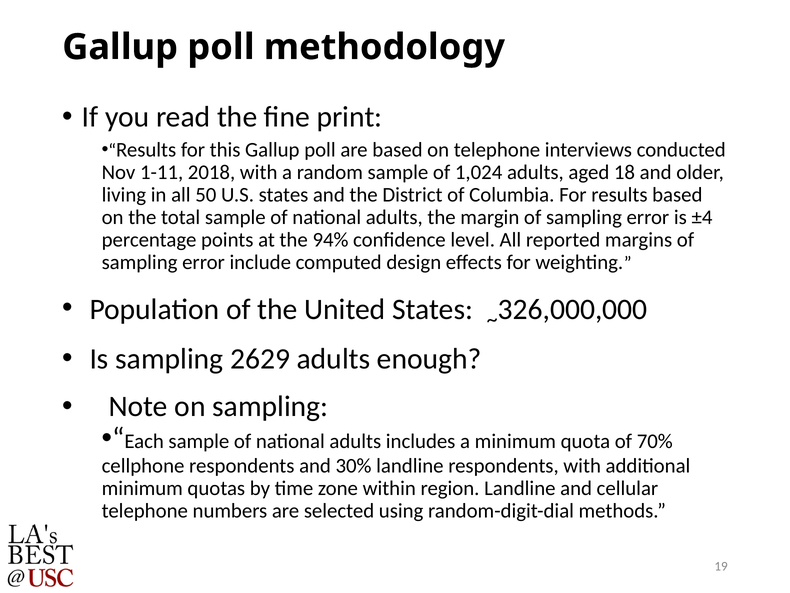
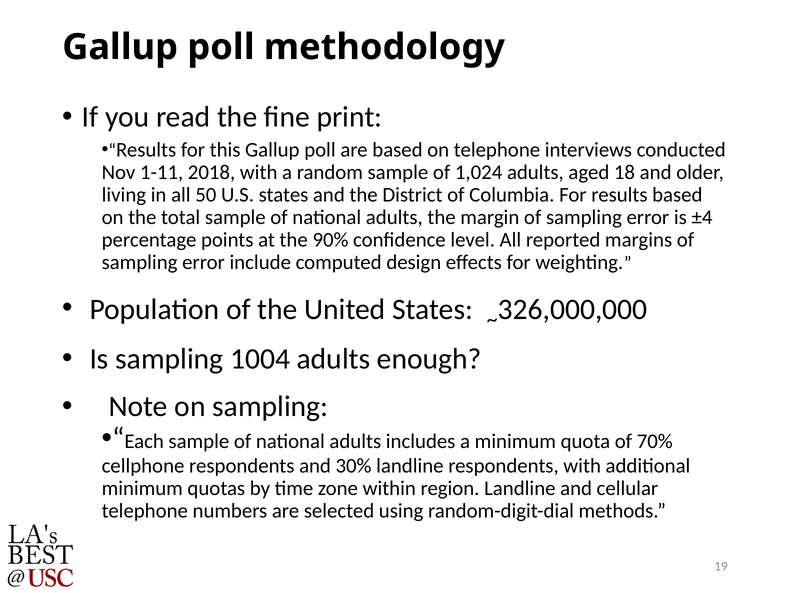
94%: 94% -> 90% (330, 240)
2629: 2629 -> 1004 (260, 358)
